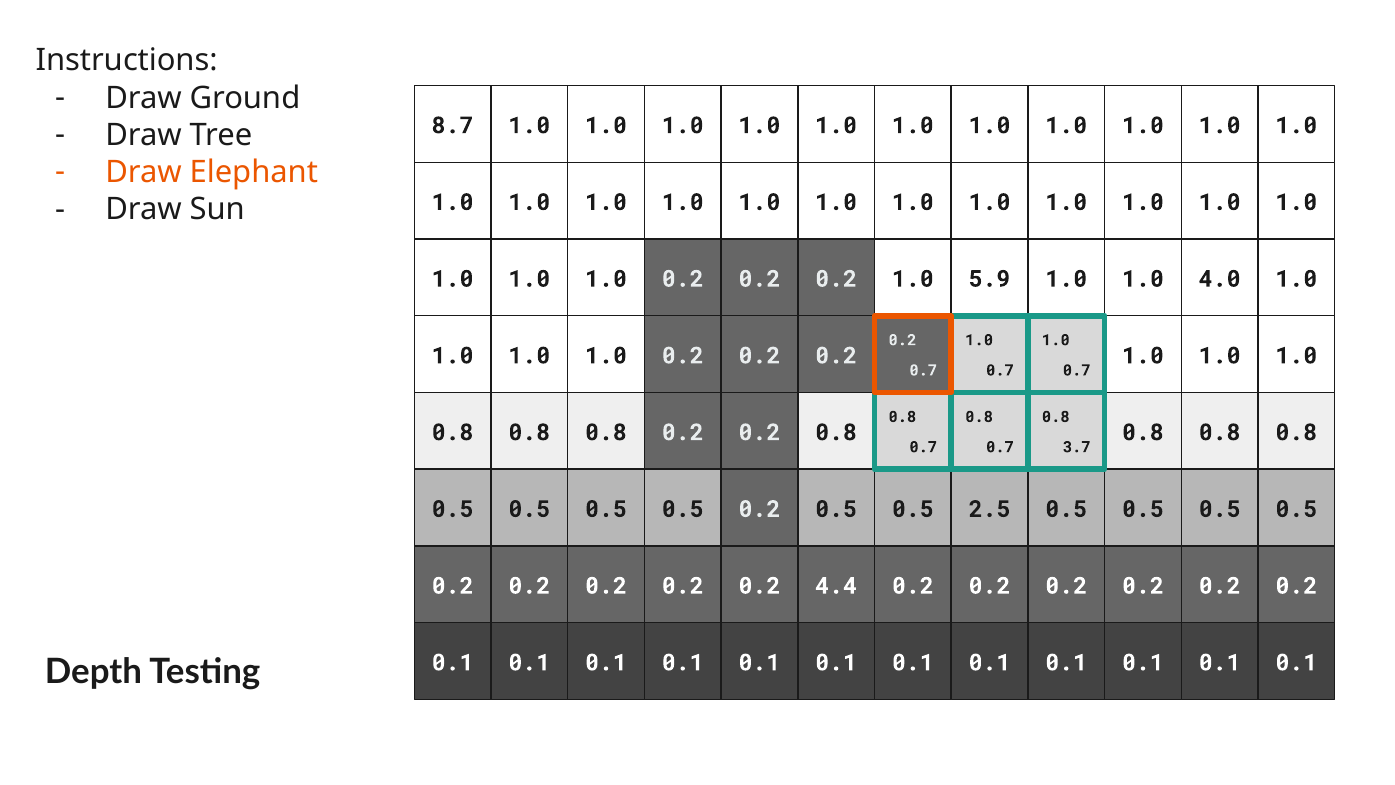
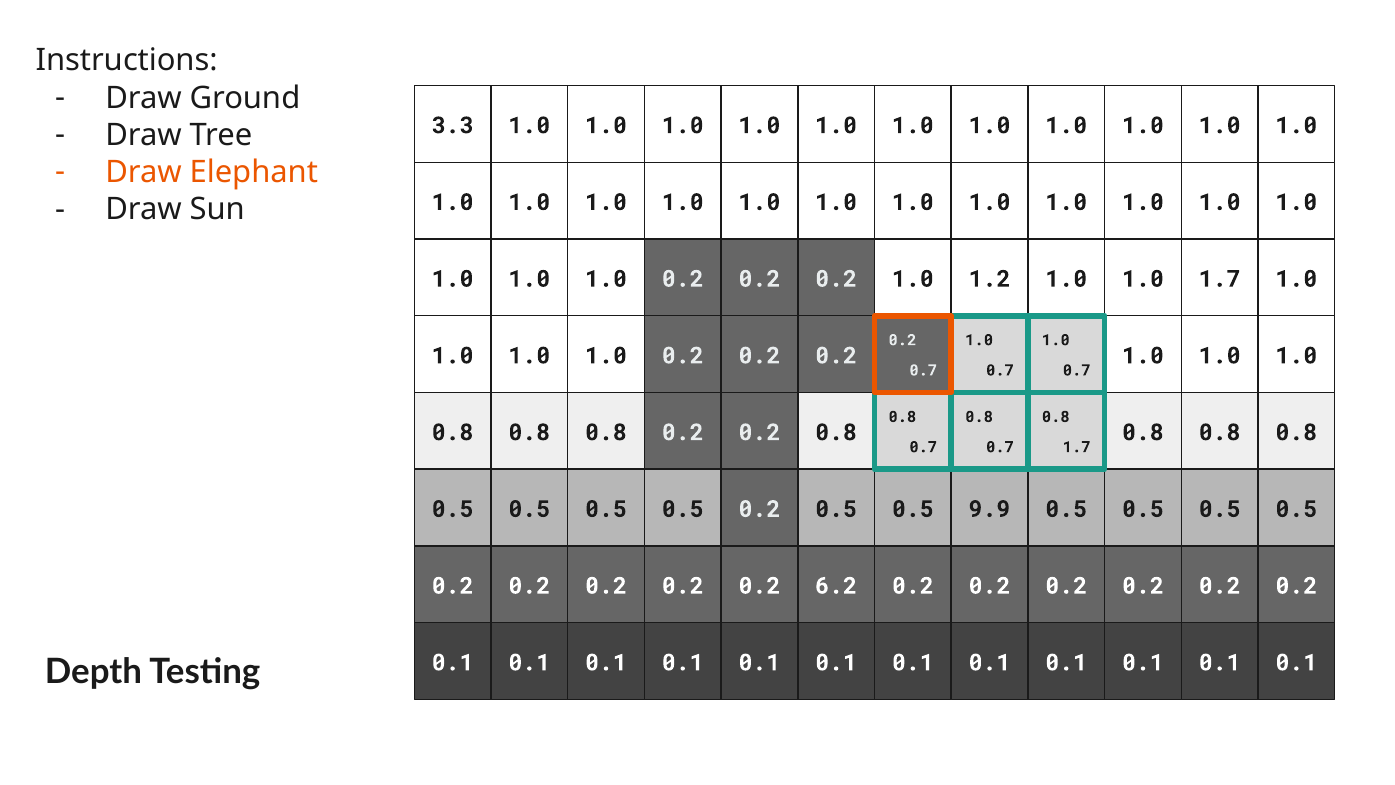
8.7: 8.7 -> 3.3 (453, 125)
5.9: 5.9 -> 1.2 (990, 279)
4.0: 4.0 -> 1.7 (1220, 279)
0.7 3.7: 3.7 -> 1.7 (1077, 447)
2.5: 2.5 -> 9.9 (990, 509)
4.4: 4.4 -> 6.2 (836, 586)
